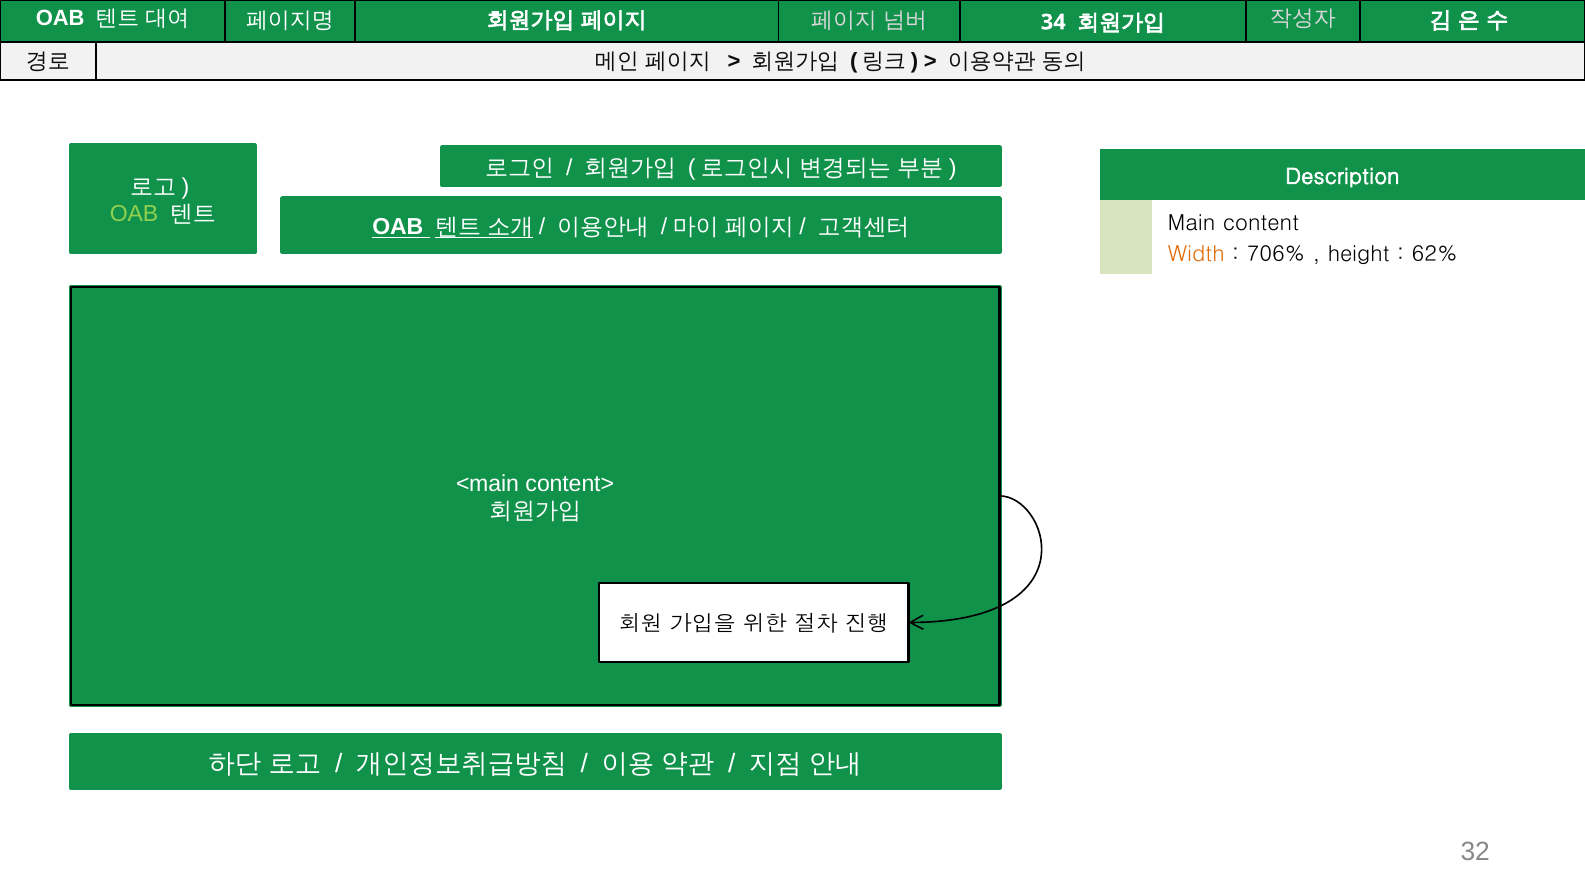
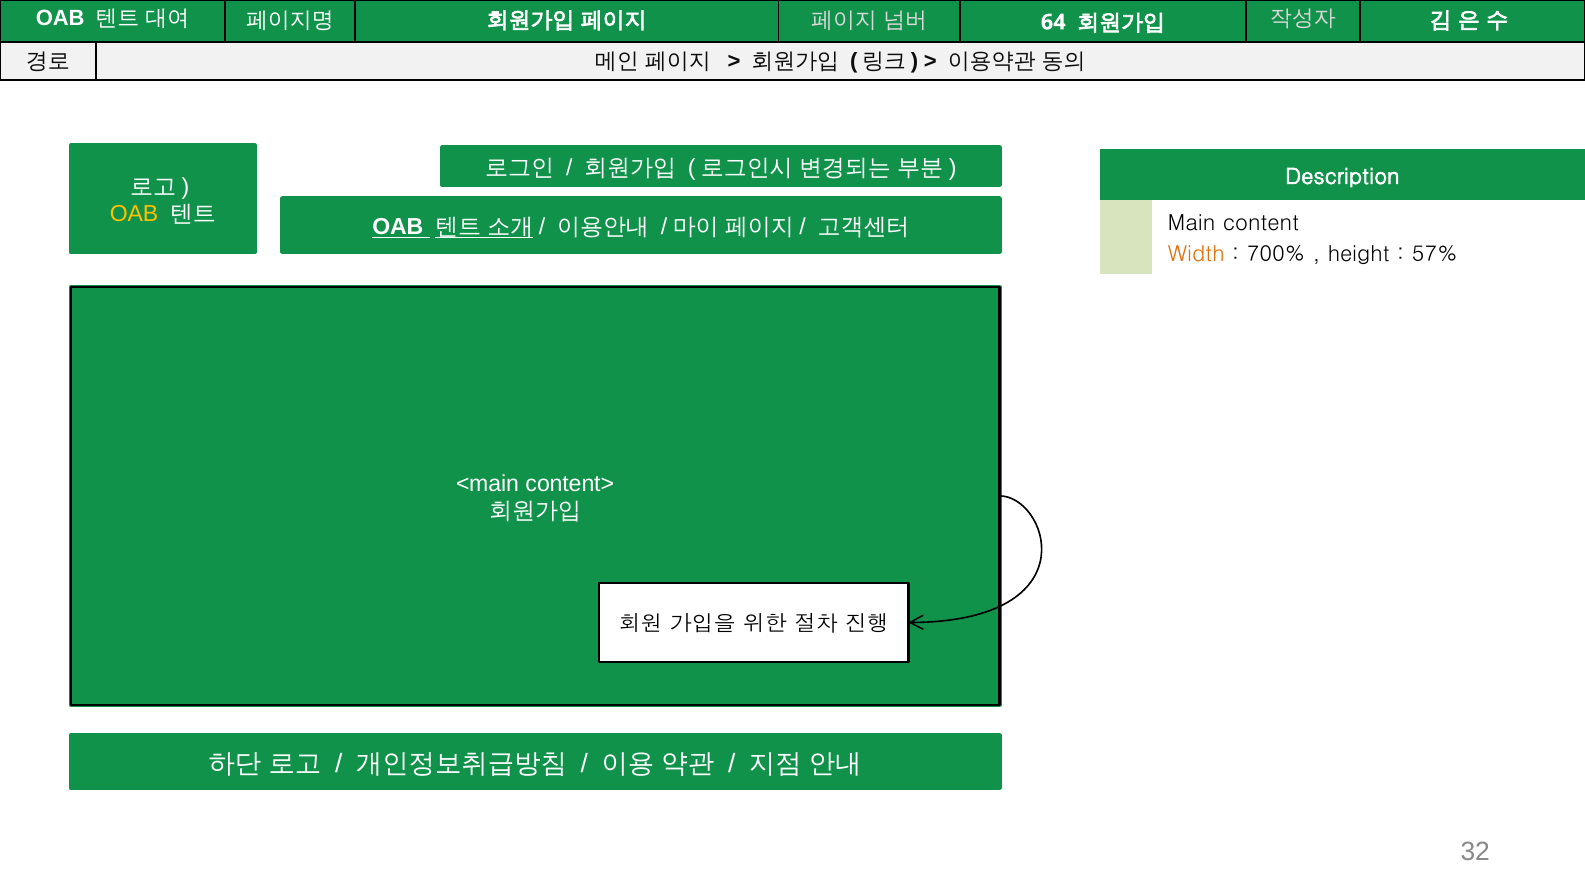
34: 34 -> 64 (1053, 22)
OAB colour: light green -> yellow (134, 214)
706%: 706% -> 700% (1276, 254)
62%: 62% -> 57% (1435, 254)
